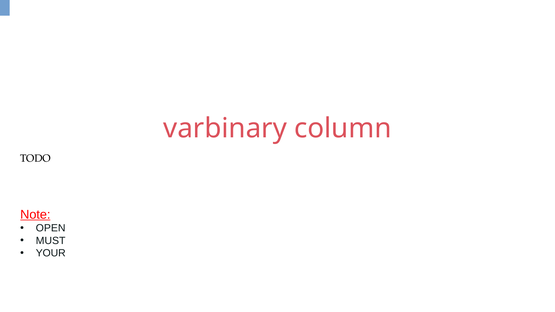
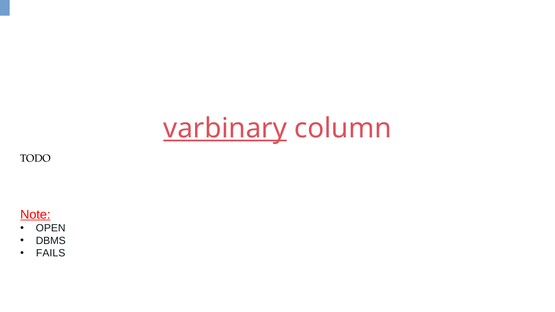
varbinary underline: none -> present (225, 129)
MUST: MUST -> DBMS (51, 241)
YOUR: YOUR -> FAILS (51, 253)
